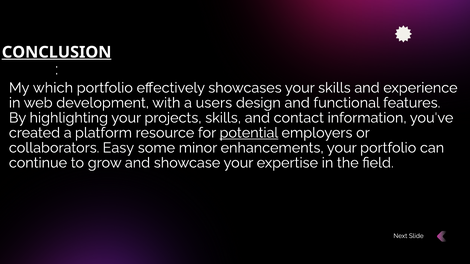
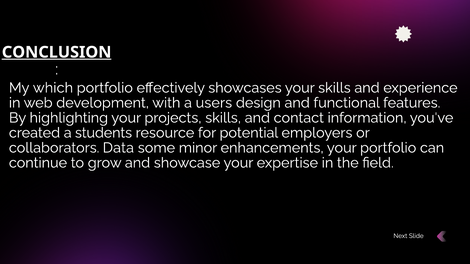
platform: platform -> students (104, 133)
potential underline: present -> none (249, 133)
Easy: Easy -> Data (118, 148)
